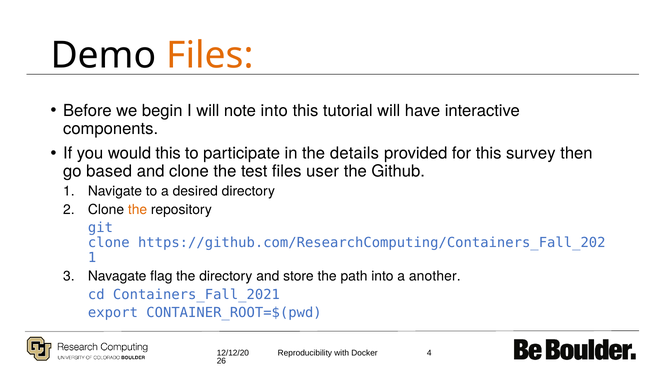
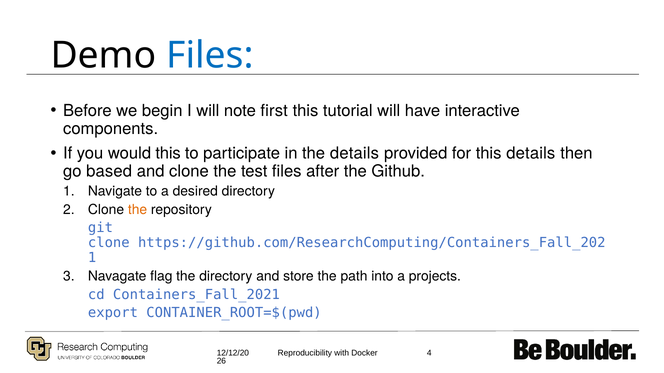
Files colour: orange -> blue (210, 56)
note into: into -> first (274, 111)
this survey: survey -> details (531, 154)
user: user -> after (323, 171)
another: another -> projects (435, 277)
